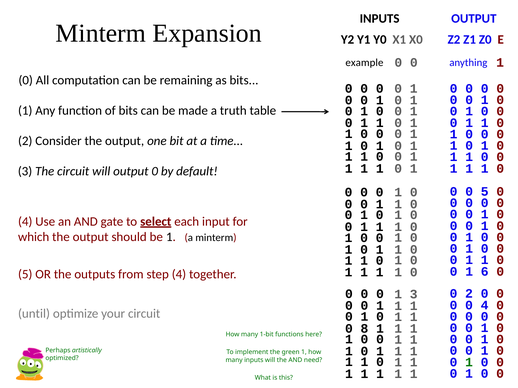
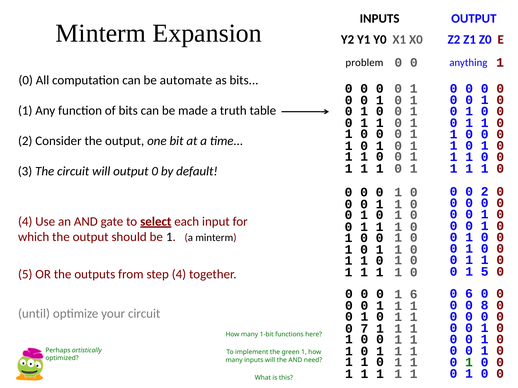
example: example -> problem (364, 63)
remaining: remaining -> automate (186, 80)
5: 5 -> 2 (485, 192)
1 6: 6 -> 5 (485, 272)
2: 2 -> 6 (469, 294)
1 3: 3 -> 6 (414, 294)
0 4: 4 -> 8 (485, 305)
8: 8 -> 7 (364, 329)
